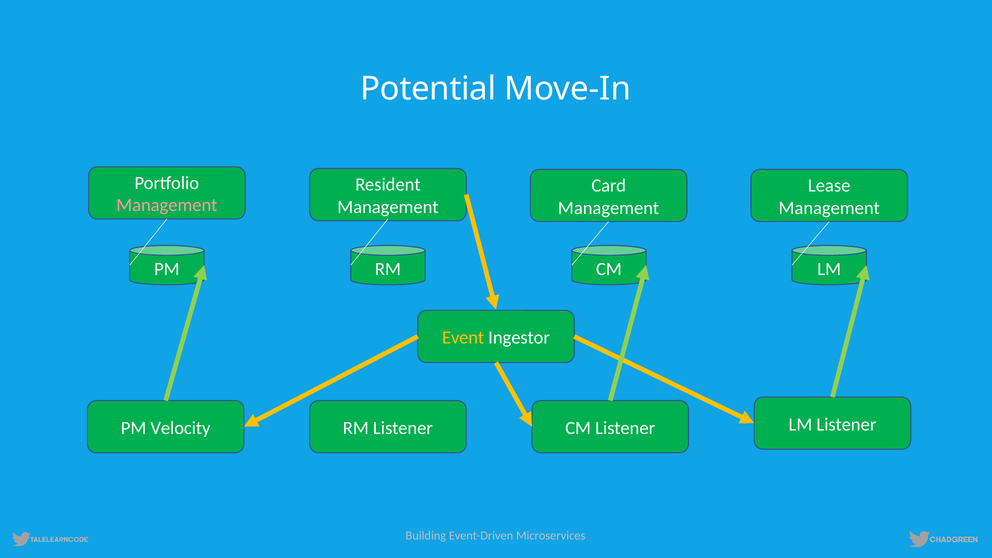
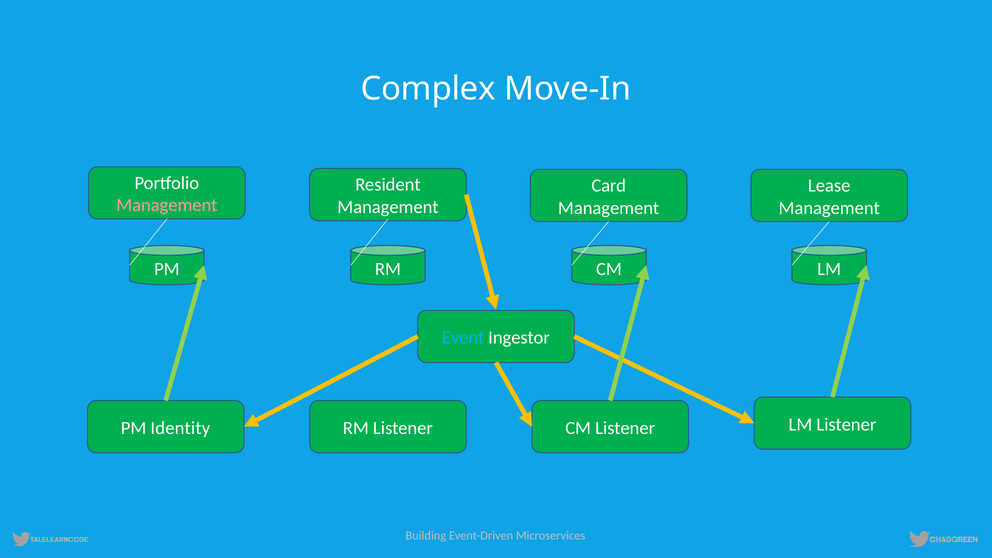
Potential: Potential -> Complex (428, 89)
Event colour: yellow -> light blue (463, 338)
Velocity: Velocity -> Identity (180, 428)
